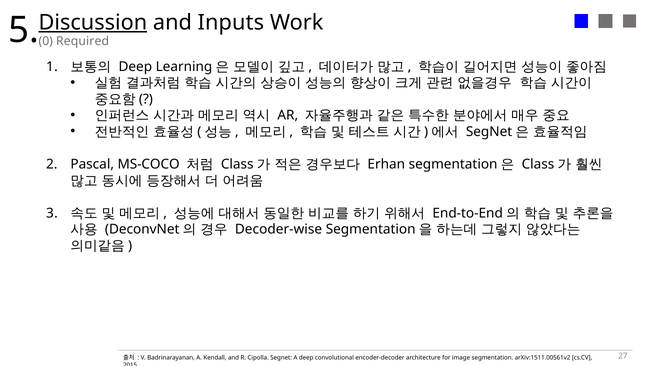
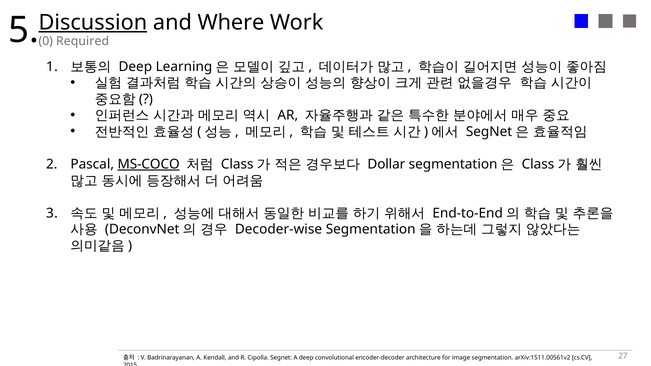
Inputs: Inputs -> Where (231, 23)
MS-COCO underline: none -> present (149, 164)
Erhan: Erhan -> Dollar (386, 164)
